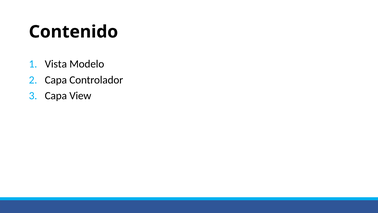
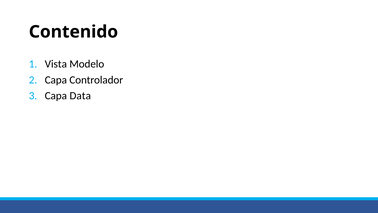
View: View -> Data (80, 96)
